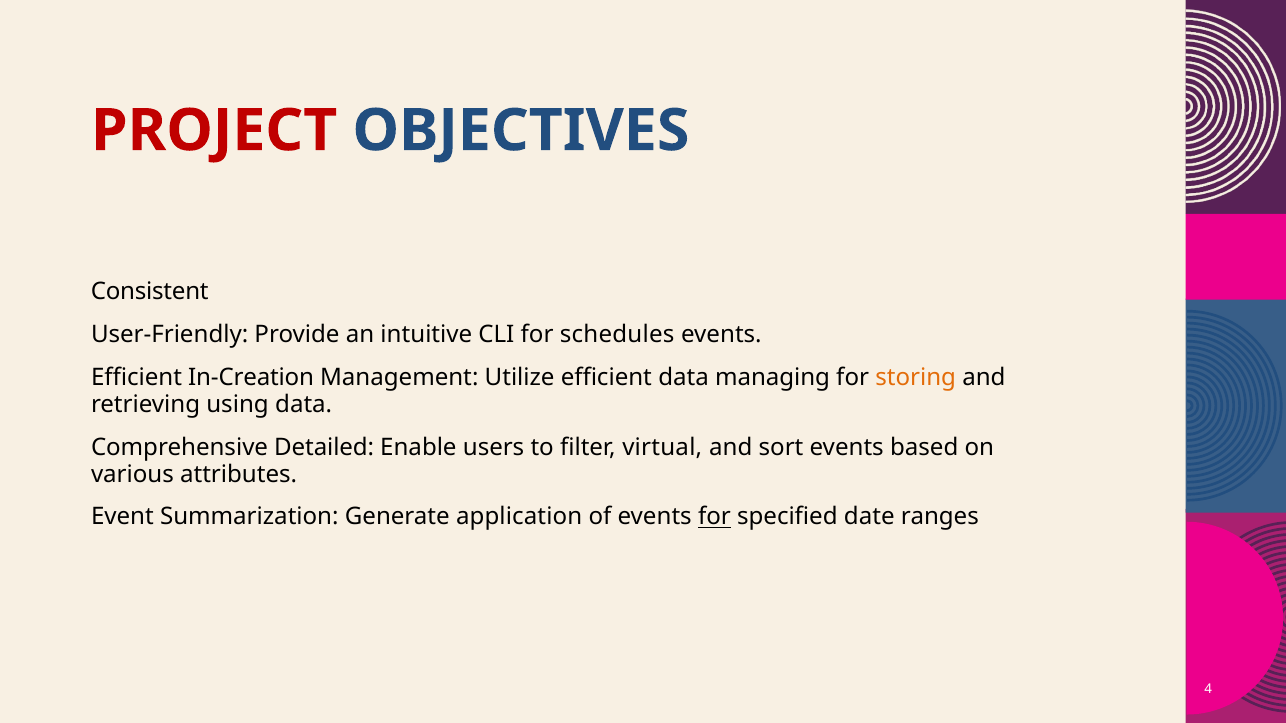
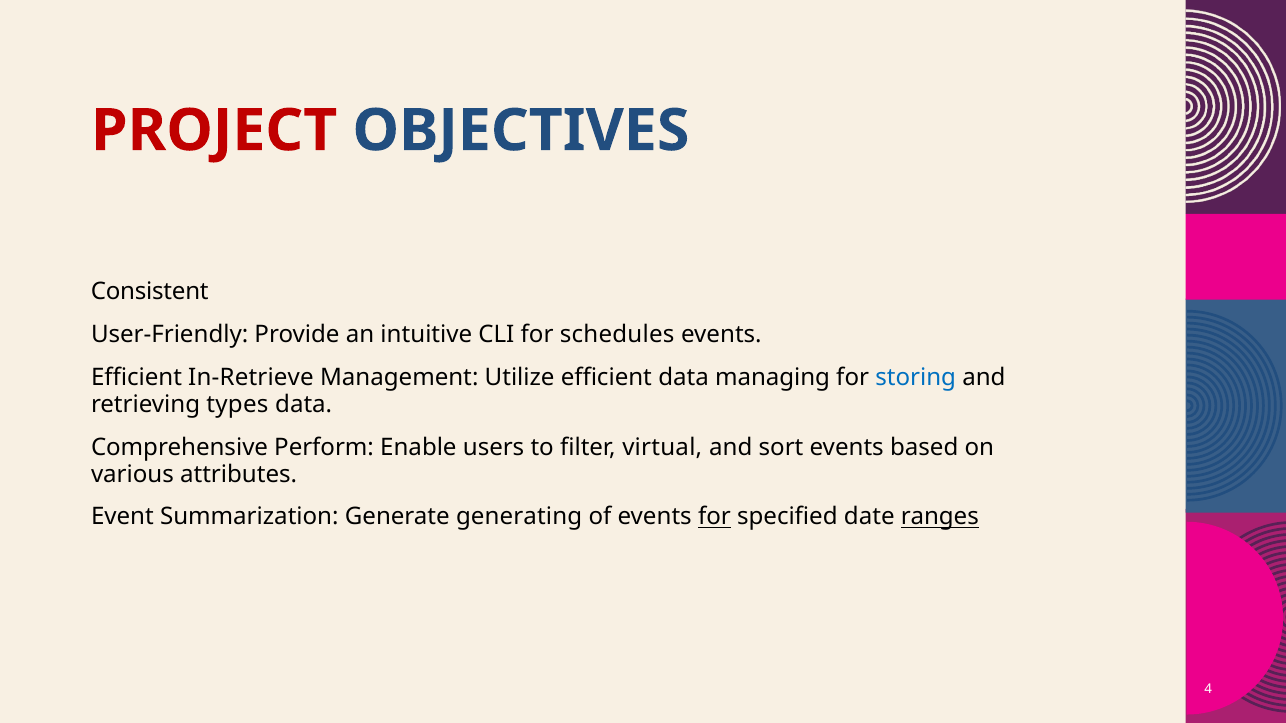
In-Creation: In-Creation -> In-Retrieve (251, 378)
storing colour: orange -> blue (916, 378)
using: using -> types (237, 405)
Detailed: Detailed -> Perform (324, 448)
application: application -> generating (519, 517)
ranges underline: none -> present (940, 517)
